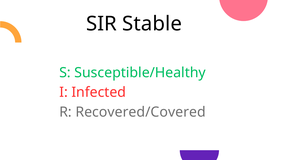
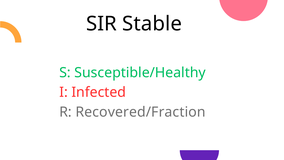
Recovered/Covered: Recovered/Covered -> Recovered/Fraction (141, 112)
